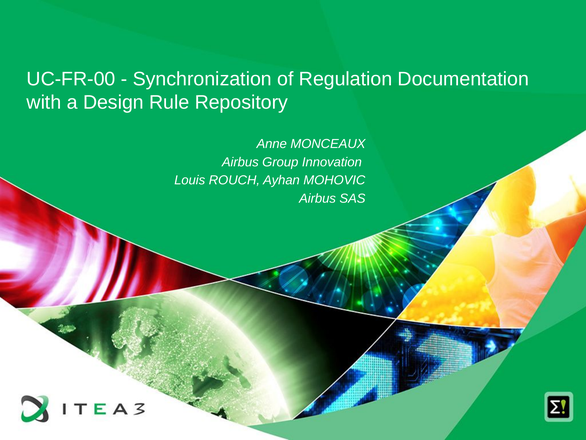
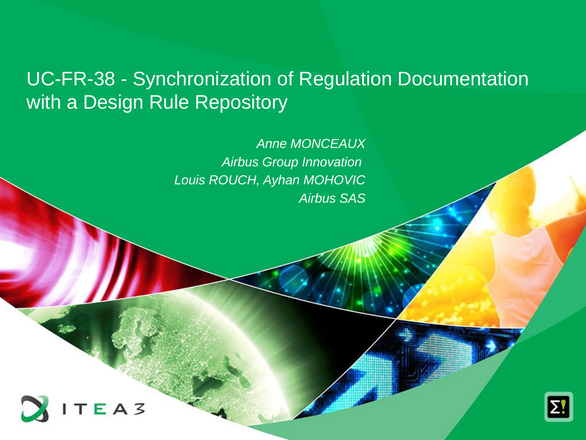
UC-FR-00: UC-FR-00 -> UC-FR-38 (71, 79)
